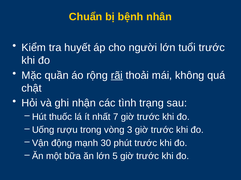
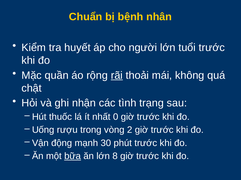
7: 7 -> 0 (116, 117)
3: 3 -> 2 (130, 130)
bữa underline: none -> present (73, 157)
5: 5 -> 8 (115, 157)
